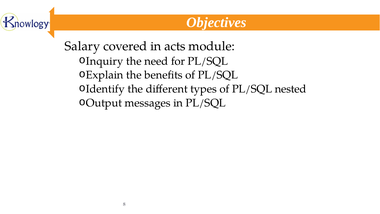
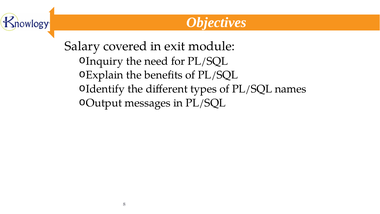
acts: acts -> exit (175, 46)
nested: nested -> names (291, 89)
